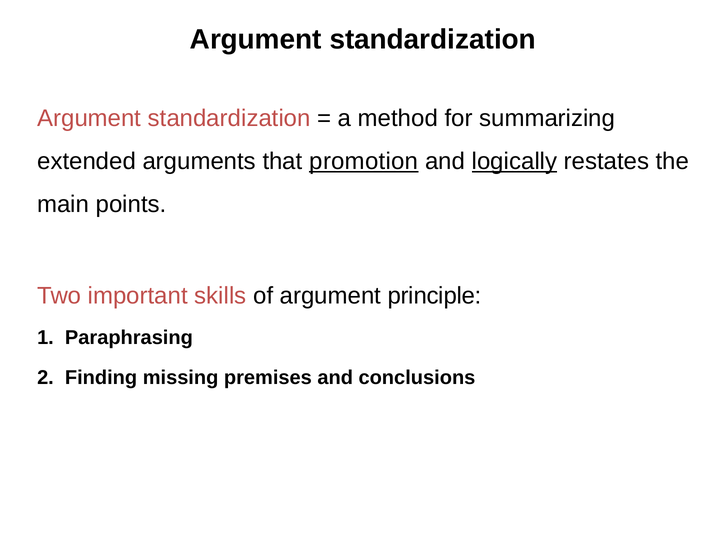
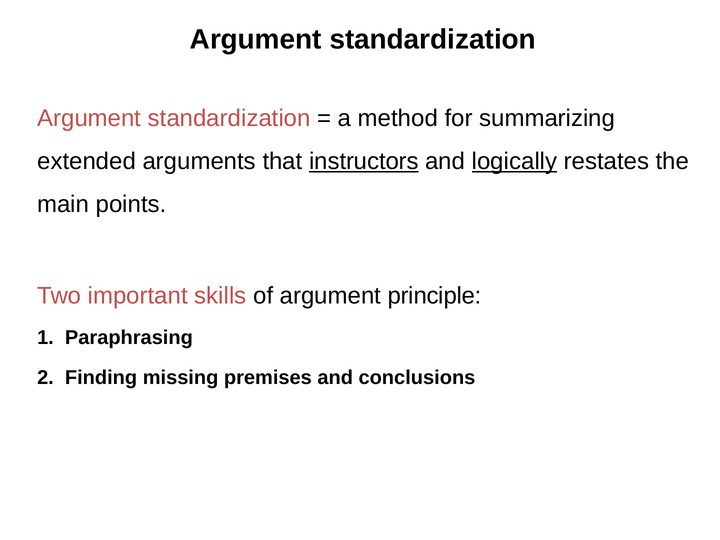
promotion: promotion -> instructors (364, 161)
